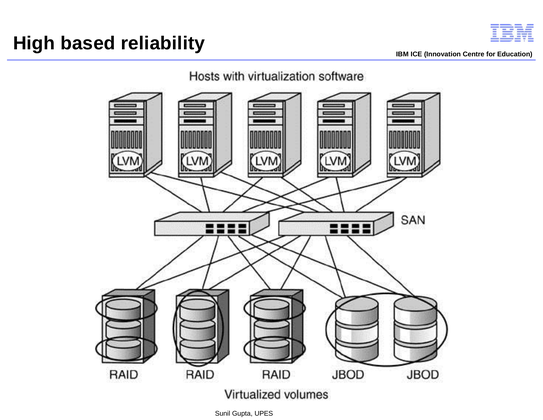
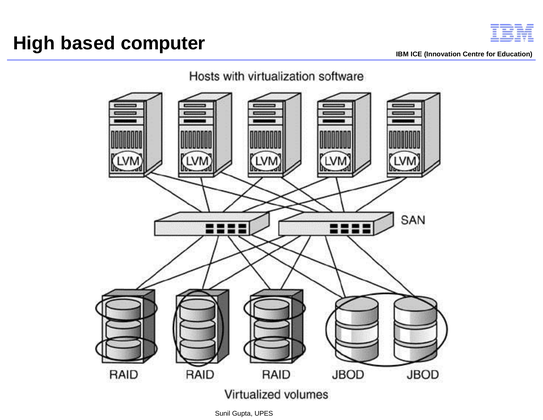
reliability: reliability -> computer (163, 43)
